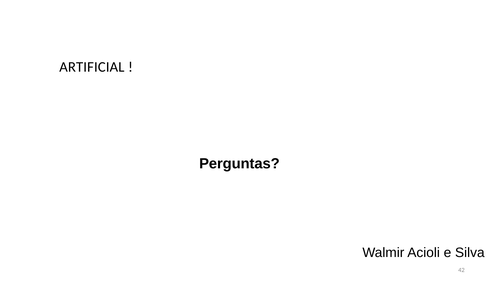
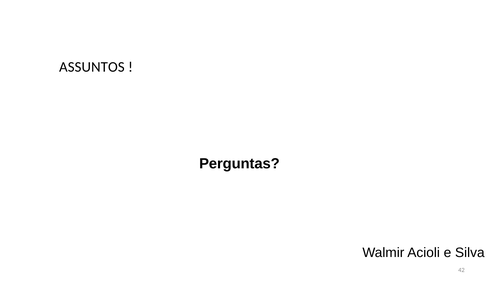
ARTIFICIAL: ARTIFICIAL -> ASSUNTOS (92, 67)
